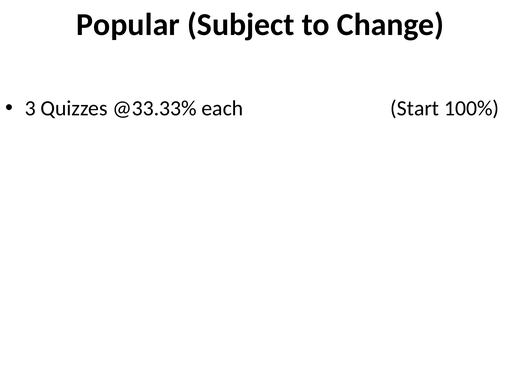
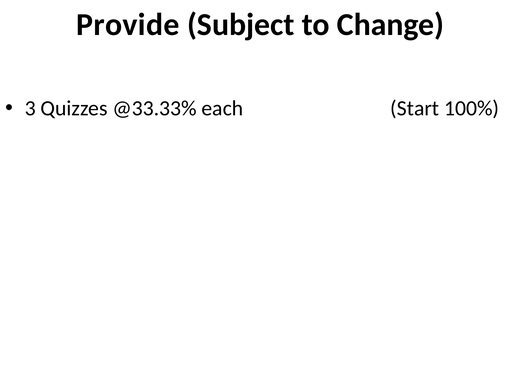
Popular: Popular -> Provide (128, 25)
